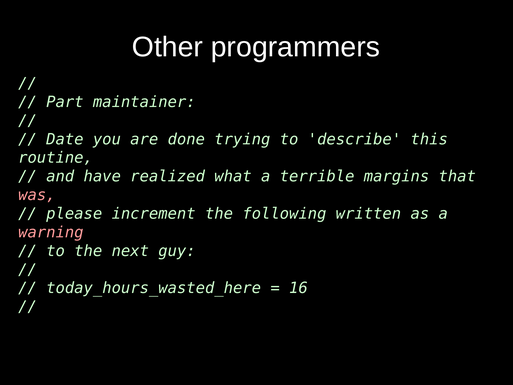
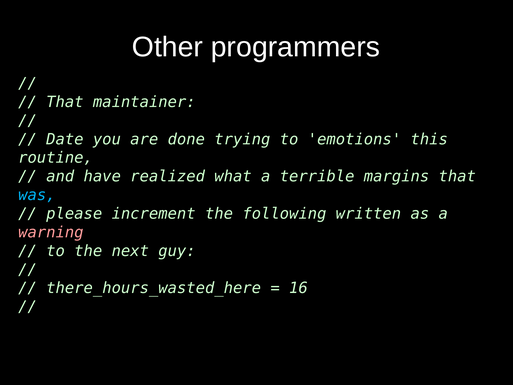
Part: Part -> That (65, 102)
describe: describe -> emotions (354, 139)
was colour: pink -> light blue (37, 195)
today_hours_wasted_here: today_hours_wasted_here -> there_hours_wasted_here (154, 288)
